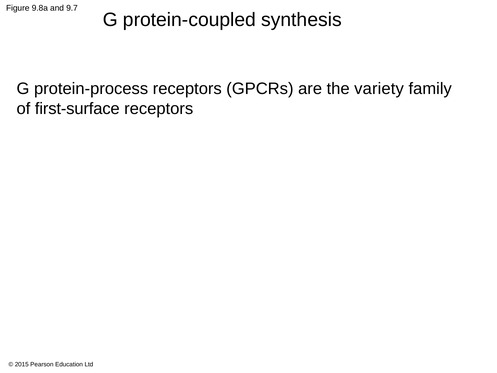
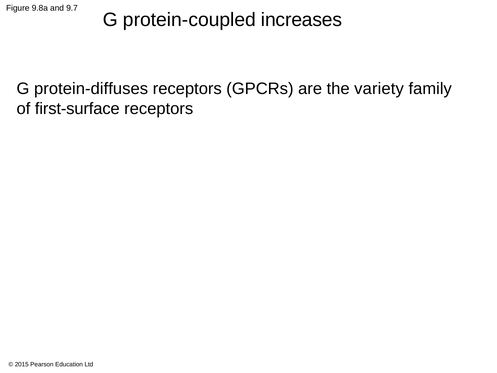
synthesis: synthesis -> increases (302, 20)
protein-process: protein-process -> protein-diffuses (91, 89)
